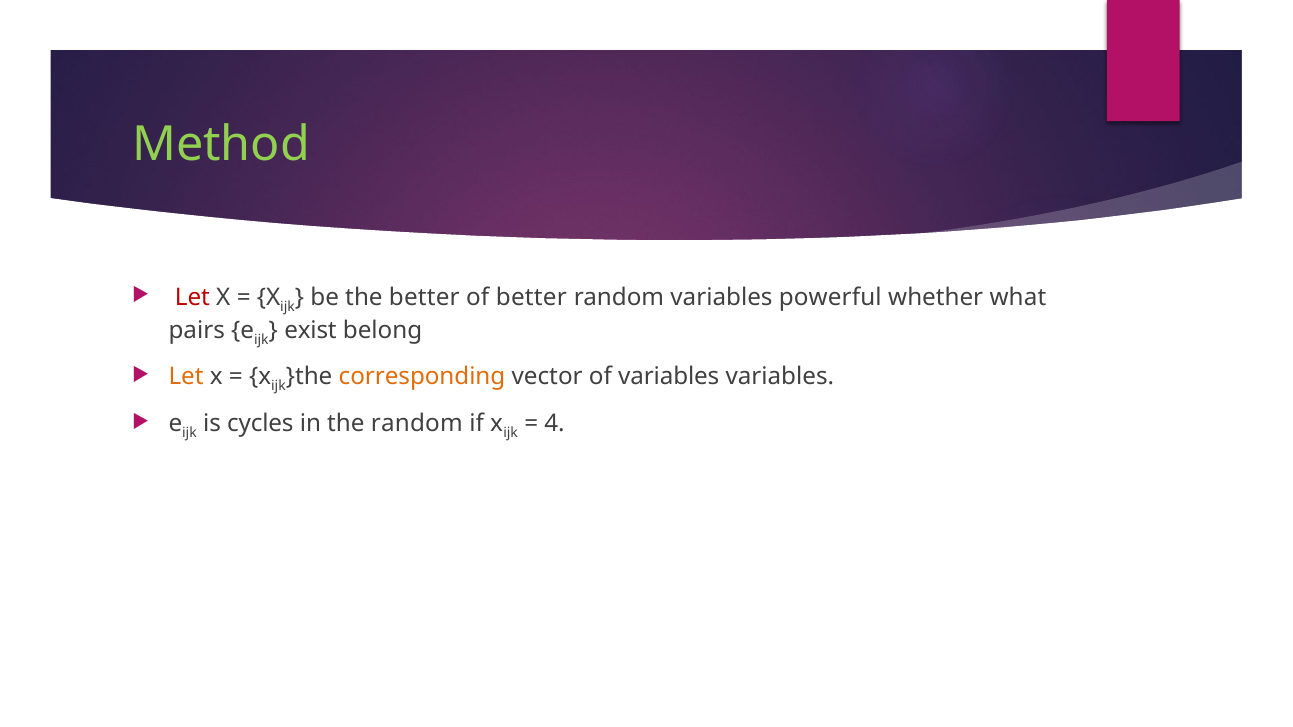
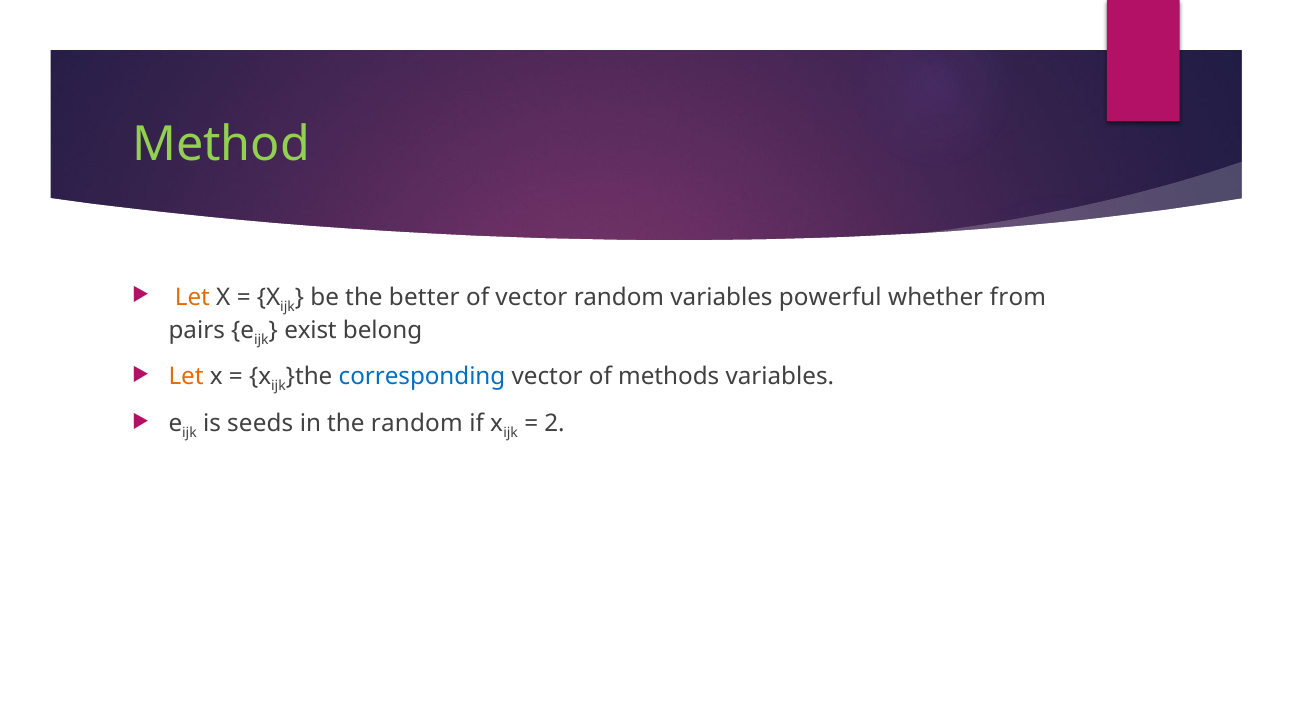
Let colour: red -> orange (192, 297)
of better: better -> vector (531, 297)
what: what -> from (1018, 297)
corresponding colour: orange -> blue (422, 377)
of variables: variables -> methods (669, 377)
cycles: cycles -> seeds (260, 423)
4: 4 -> 2 (555, 423)
